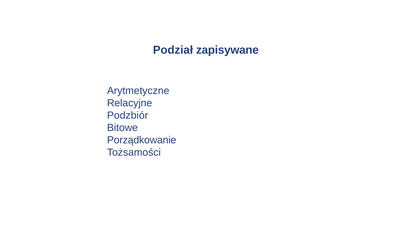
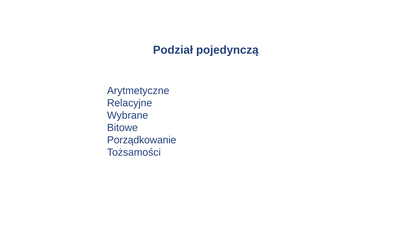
zapisywane: zapisywane -> pojedynczą (227, 50)
Podzbiór: Podzbiór -> Wybrane (128, 115)
